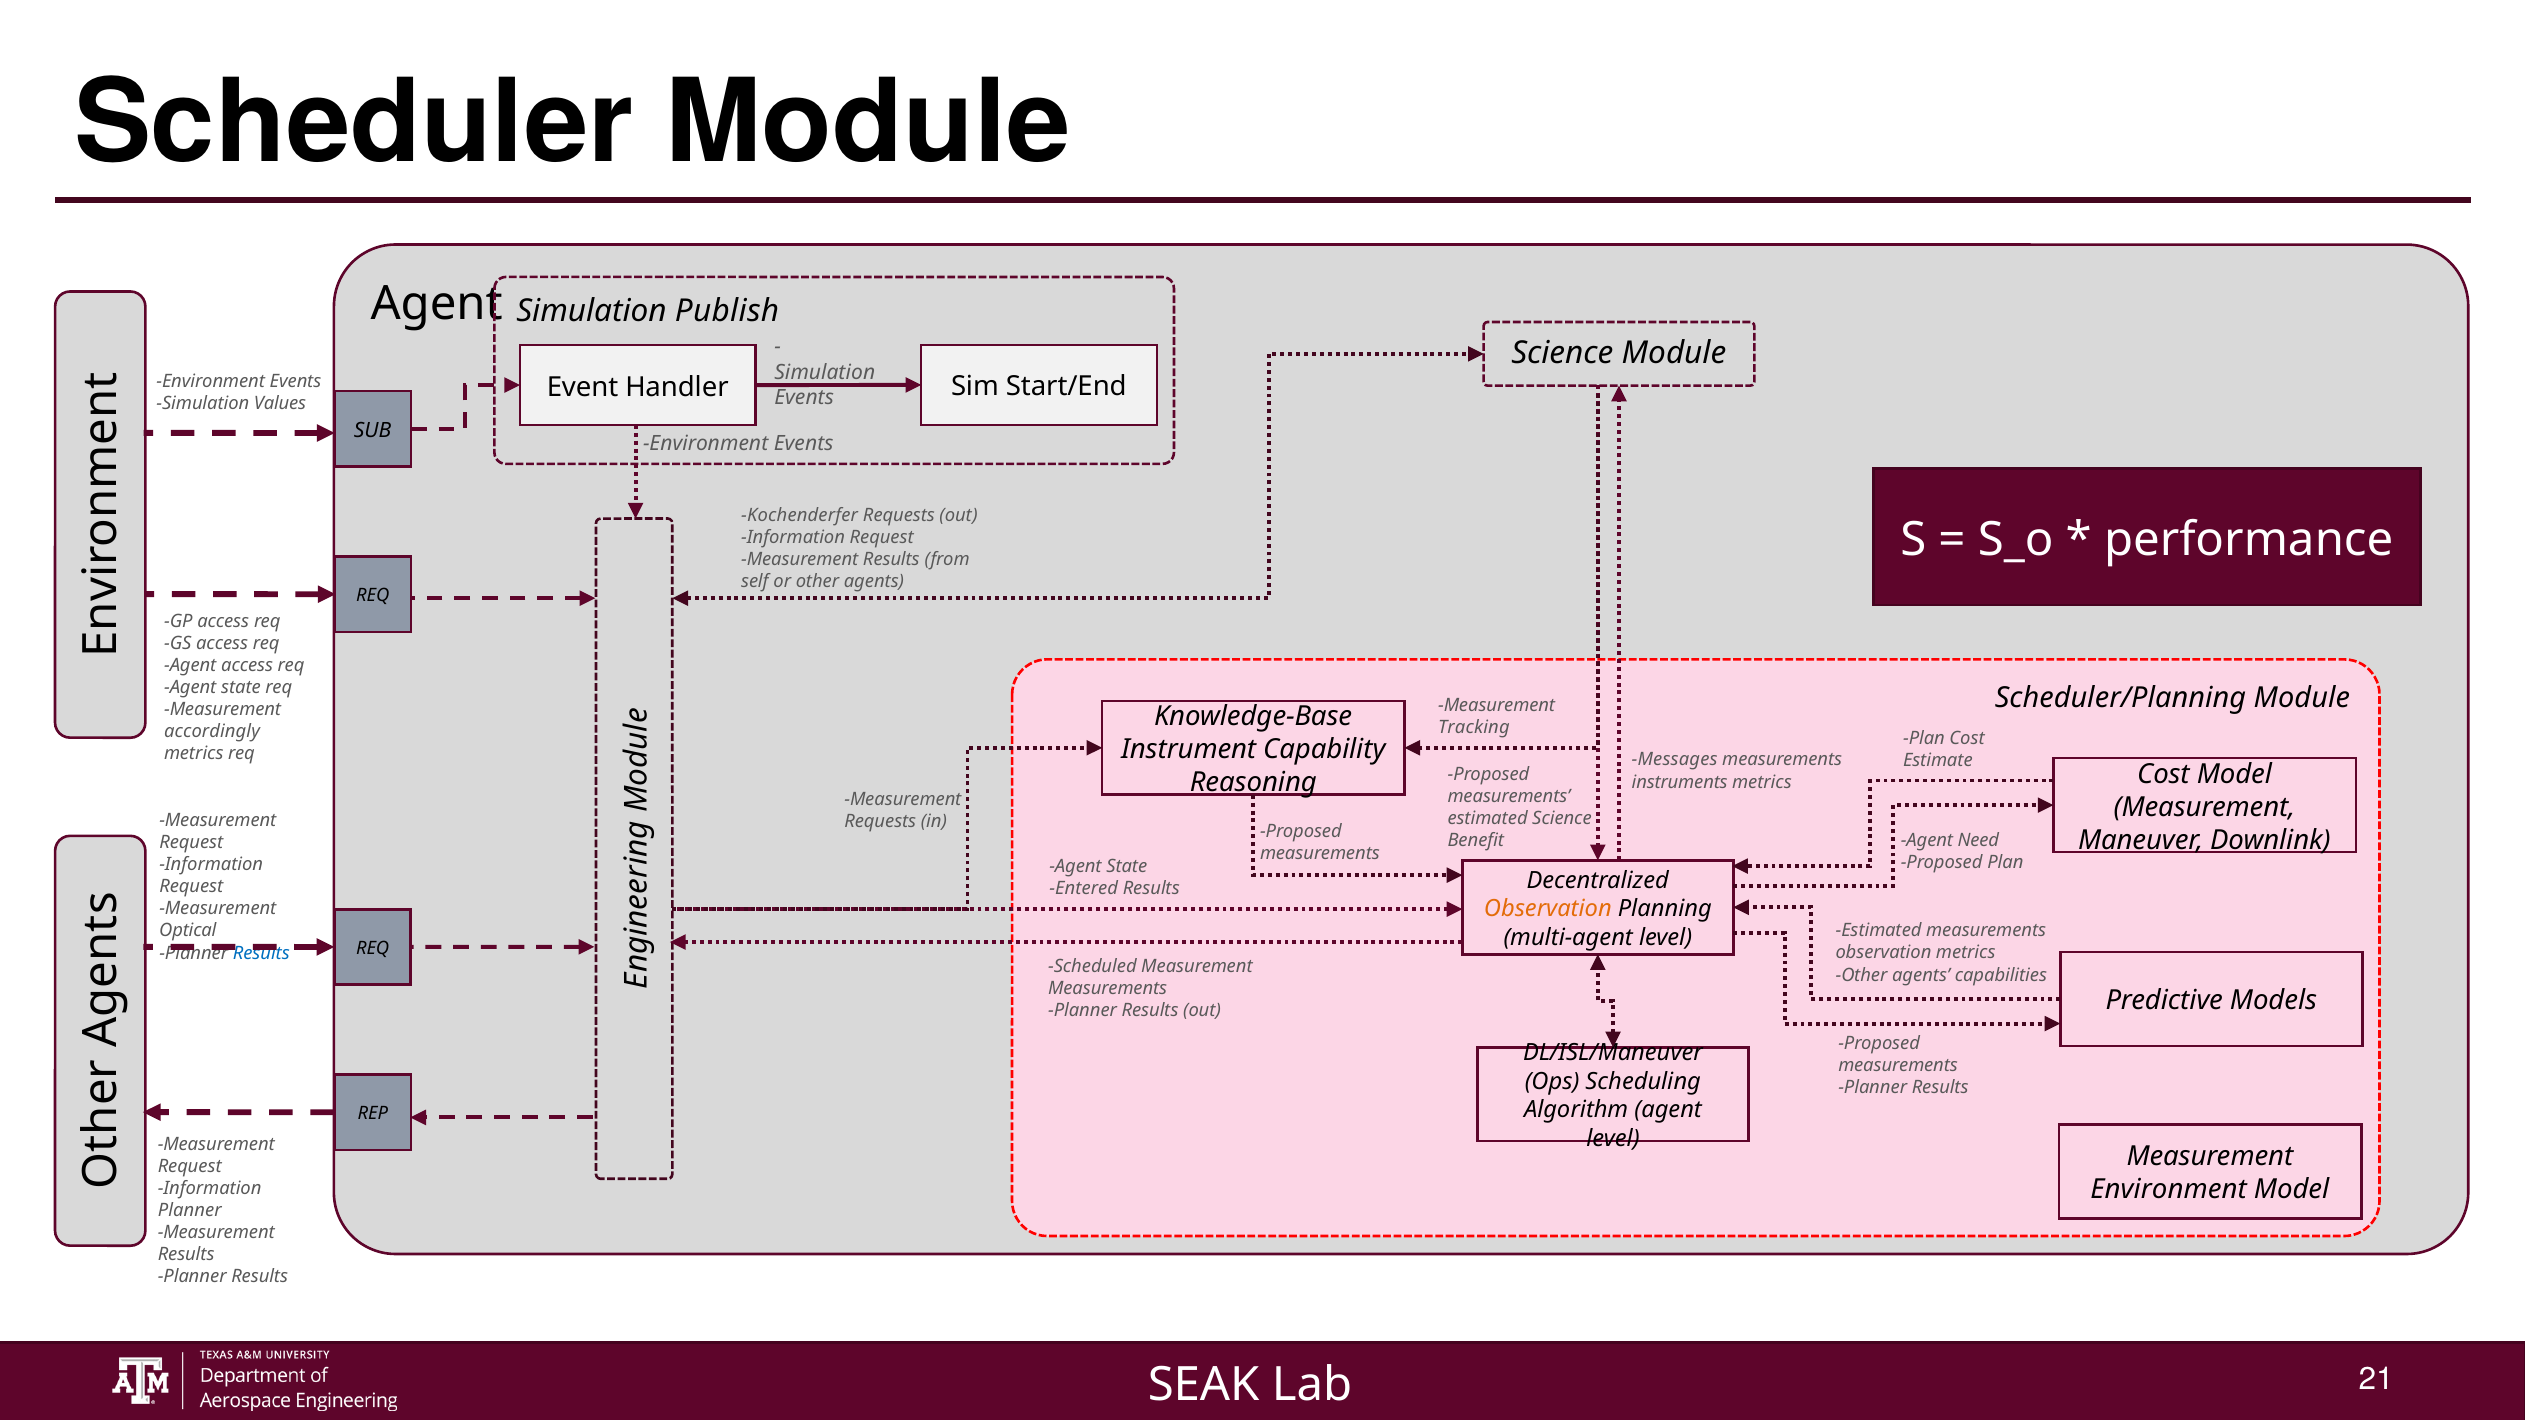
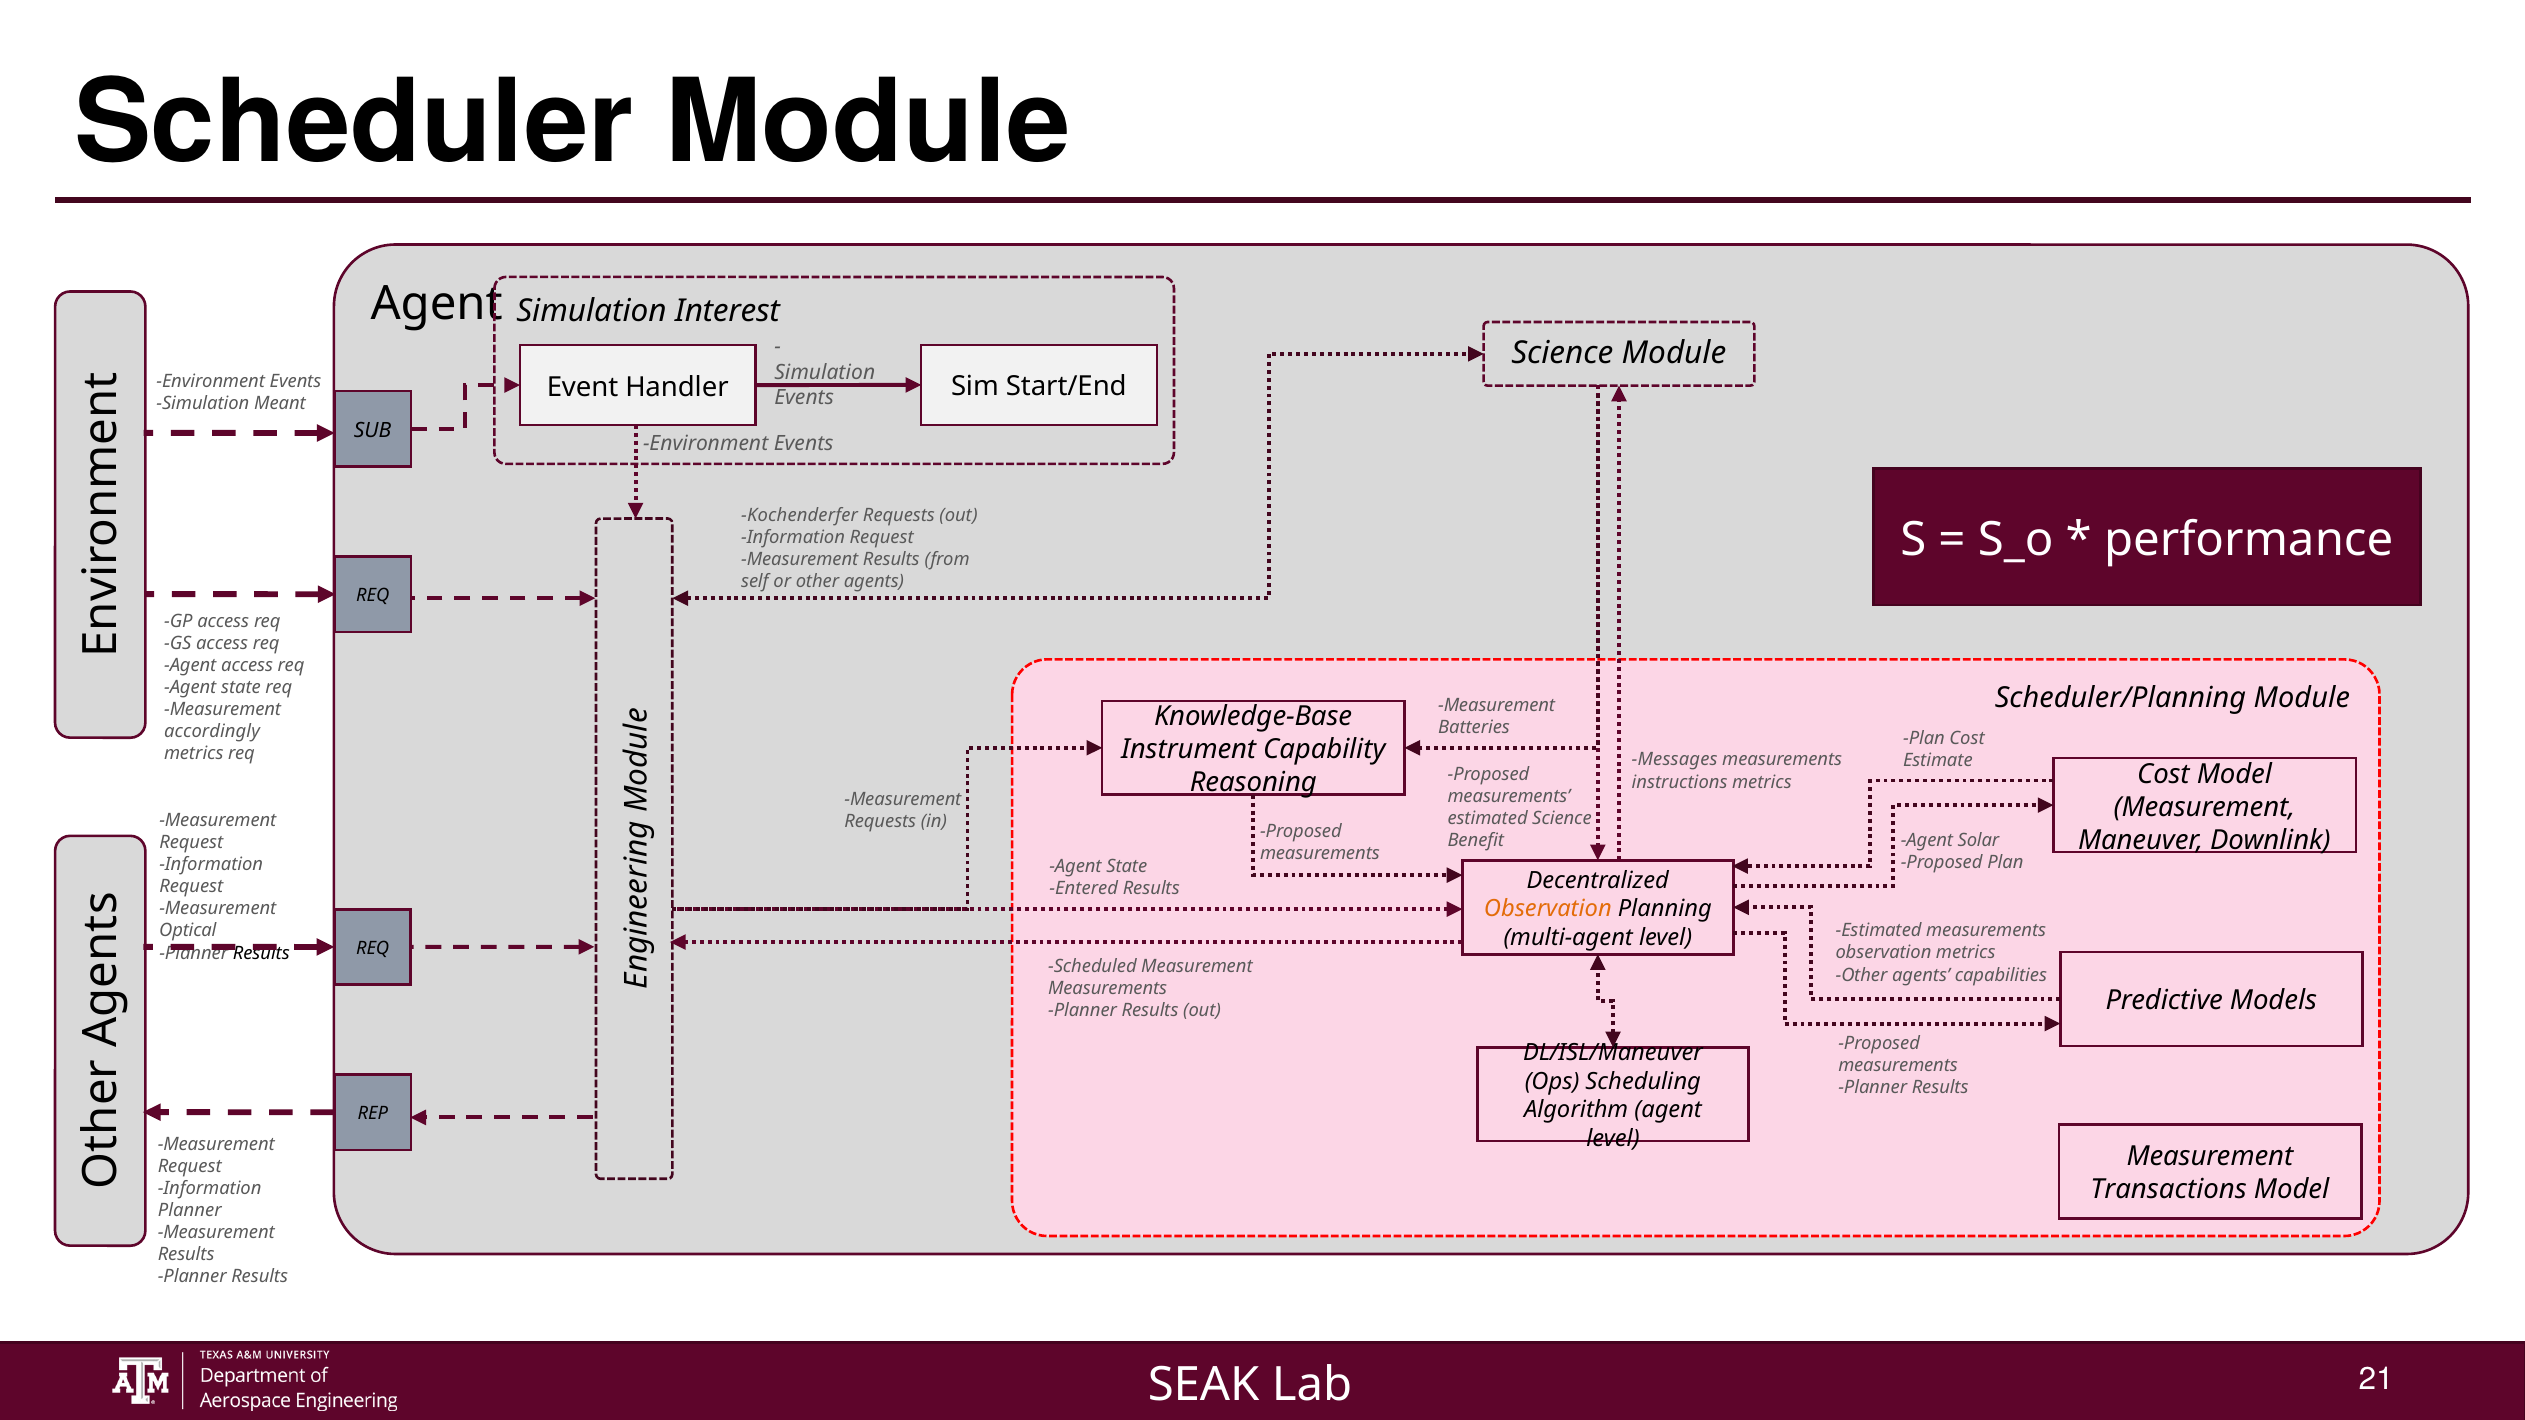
Publish: Publish -> Interest (727, 311)
Values: Values -> Meant (280, 404)
Tracking: Tracking -> Batteries (1474, 727)
instruments: instruments -> instructions (1680, 782)
Need: Need -> Solar (1978, 841)
Results colour: blue -> black (261, 953)
Environment: Environment -> Transactions (2169, 1190)
